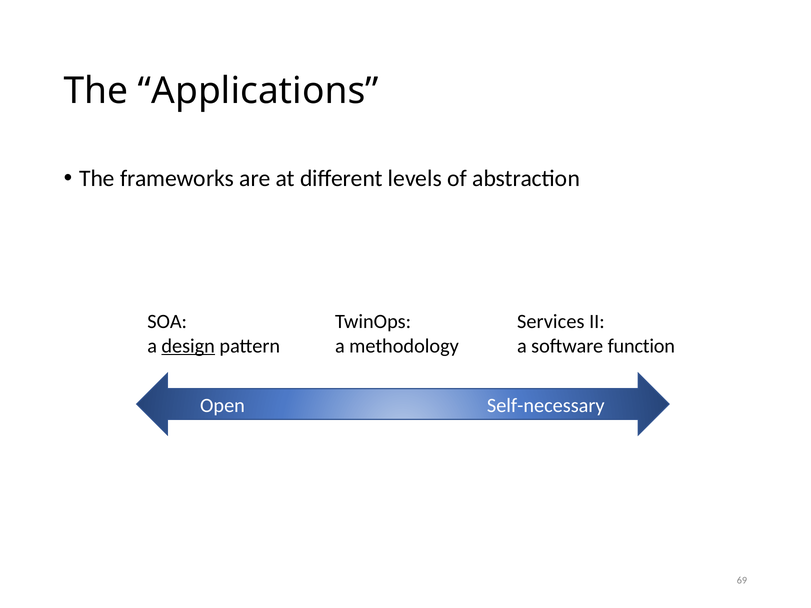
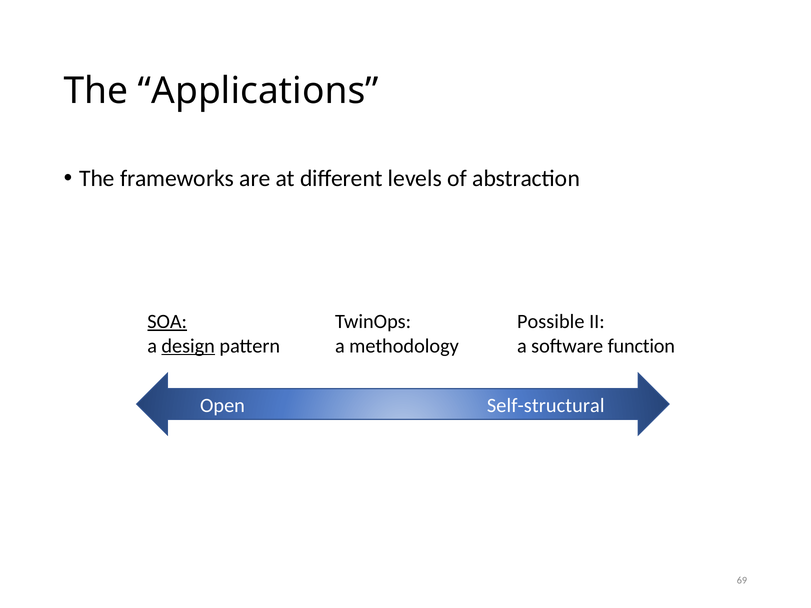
SOA underline: none -> present (167, 322)
Services: Services -> Possible (551, 322)
Self-necessary: Self-necessary -> Self-structural (546, 406)
